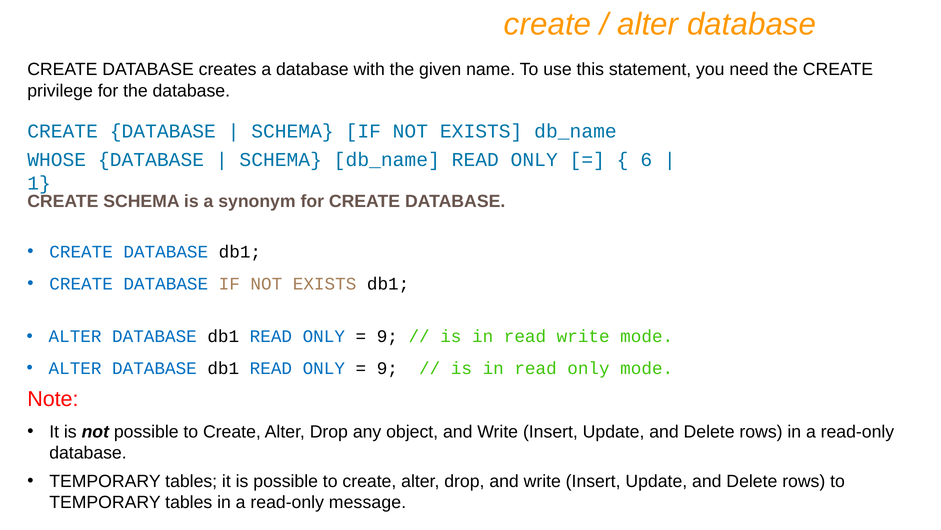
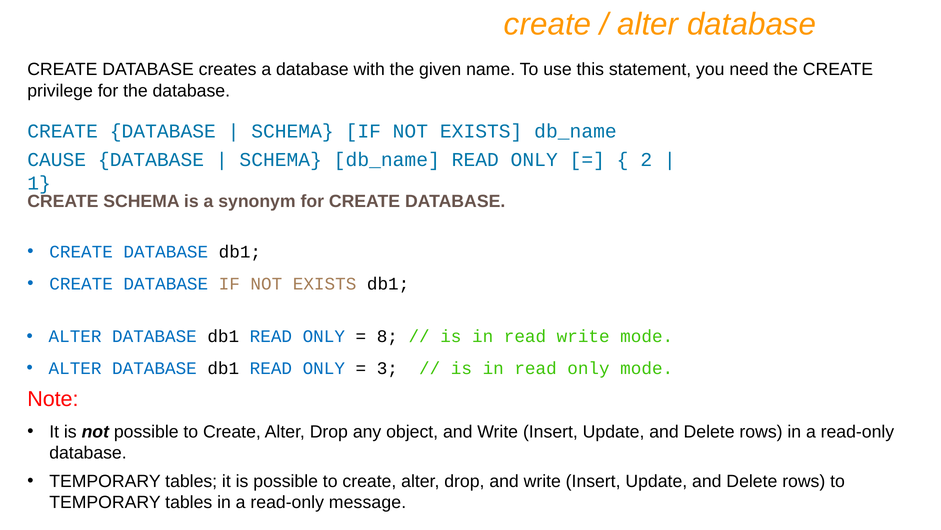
WHOSE: WHOSE -> CAUSE (57, 159)
6: 6 -> 2 (646, 159)
9: 9 -> 8 (387, 336)
9: 9 -> 3 (387, 368)
